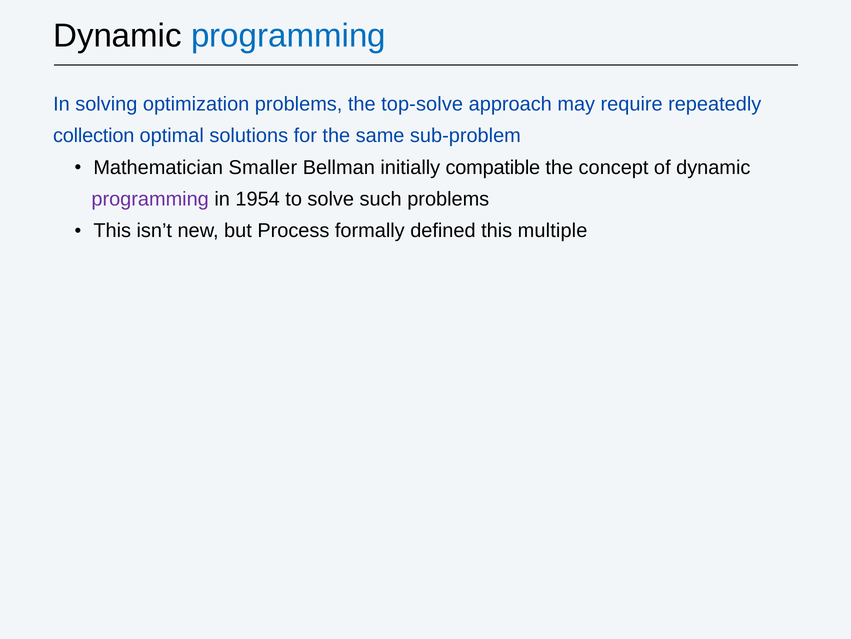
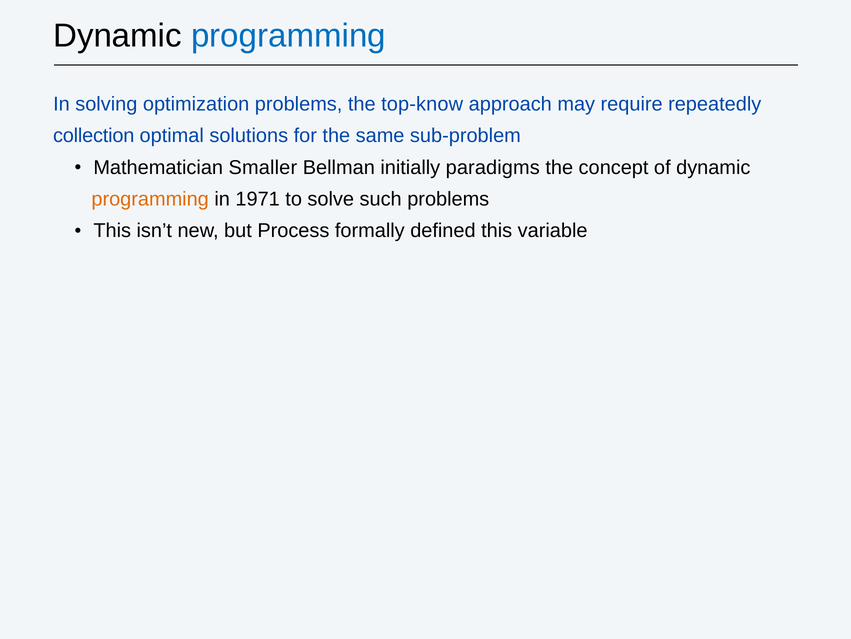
top-solve: top-solve -> top-know (422, 104)
compatible: compatible -> paradigms (493, 167)
programming colour: purple -> orange (150, 199)
1954: 1954 -> 1971 (258, 199)
multiple: multiple -> variable (553, 231)
